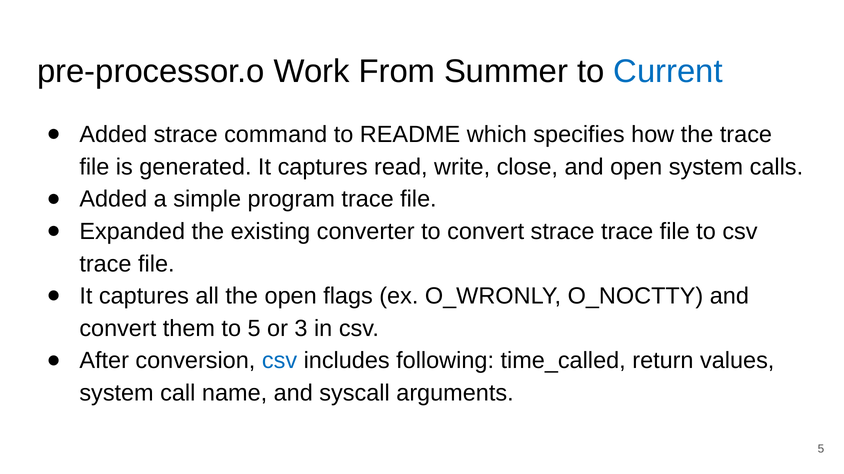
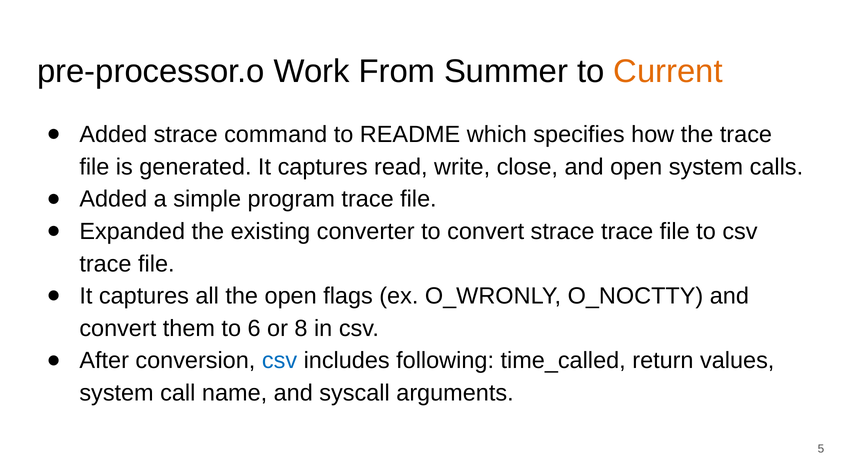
Current colour: blue -> orange (668, 72)
to 5: 5 -> 6 (254, 329)
3: 3 -> 8 (301, 329)
